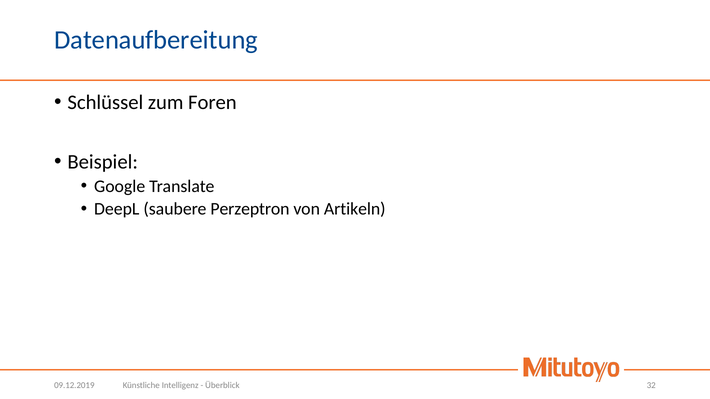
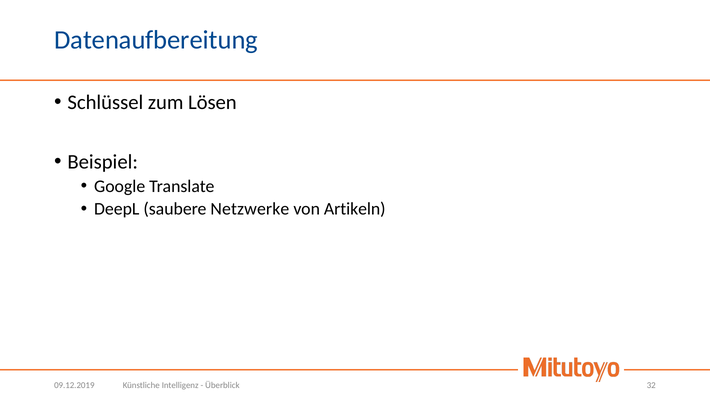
Foren: Foren -> Lösen (212, 102)
Perzeptron: Perzeptron -> Netzwerke (250, 209)
